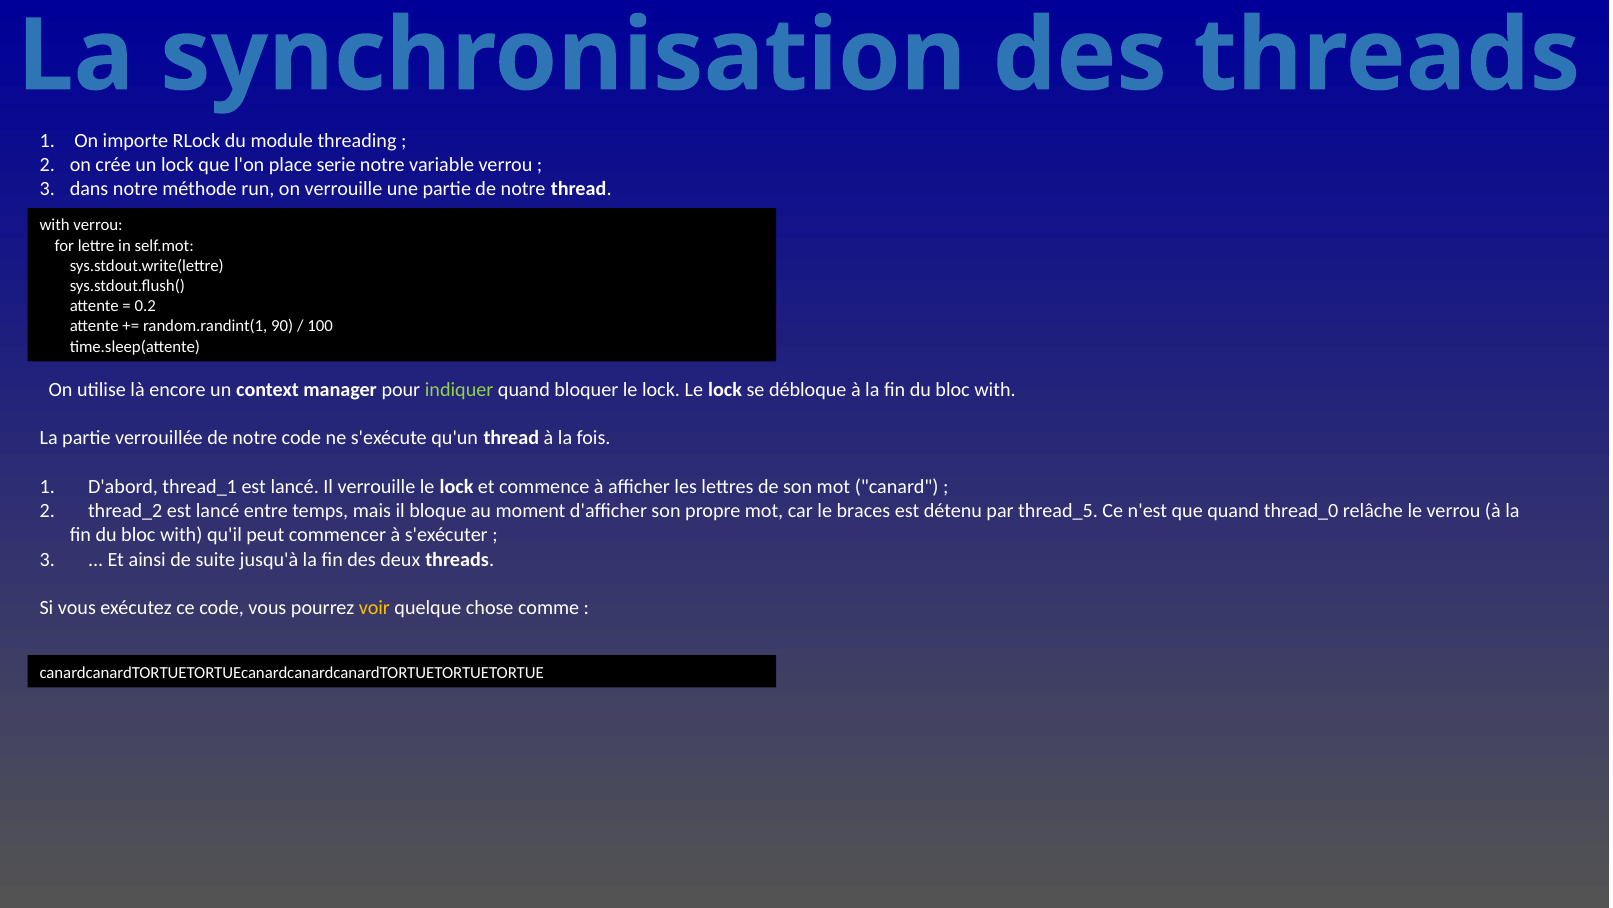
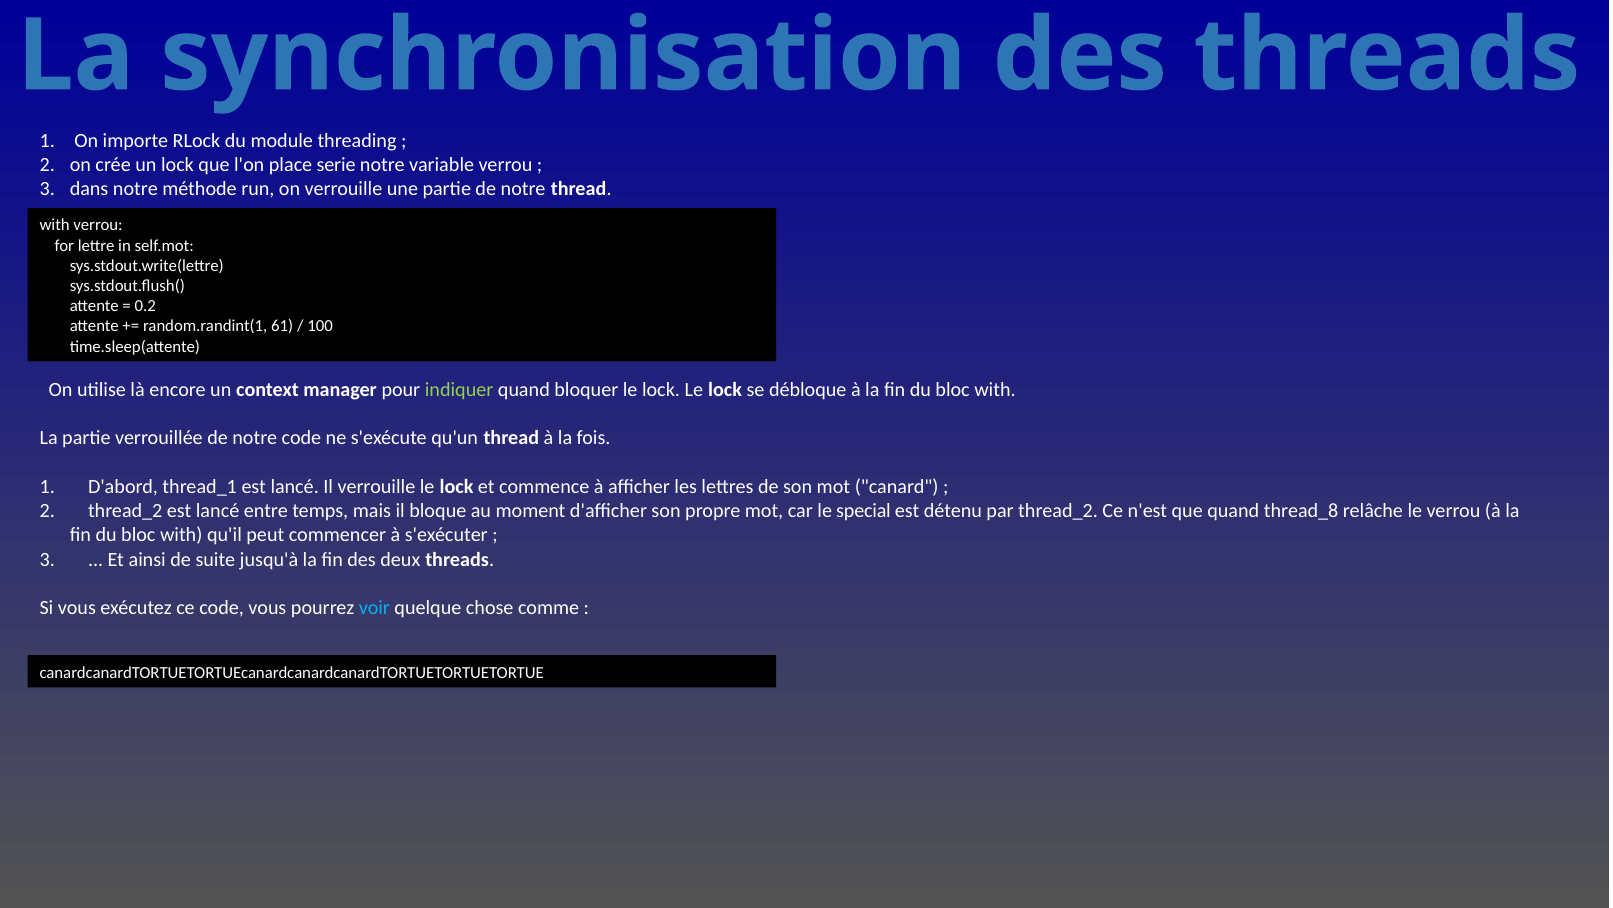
90: 90 -> 61 (282, 326)
braces: braces -> special (864, 511)
par thread_5: thread_5 -> thread_2 (1058, 511)
thread_0: thread_0 -> thread_8 (1301, 511)
voir colour: yellow -> light blue (374, 607)
